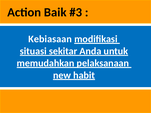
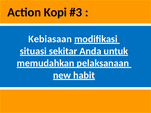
Baik: Baik -> Kopi (55, 12)
